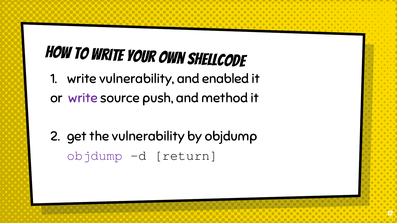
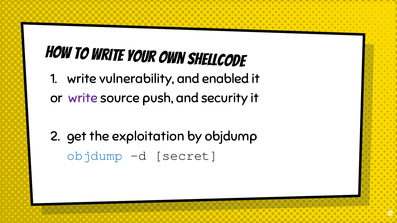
method: method -> security (225, 98)
the vulnerability: vulnerability -> exploitation (148, 137)
objdump colour: purple -> blue (95, 156)
return: return -> secret (186, 156)
